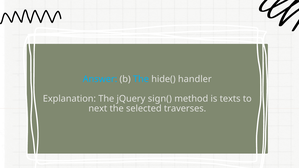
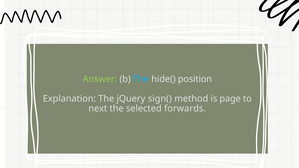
Answer colour: light blue -> light green (100, 79)
handler: handler -> position (195, 79)
texts: texts -> page (230, 99)
traverses: traverses -> forwards (185, 109)
